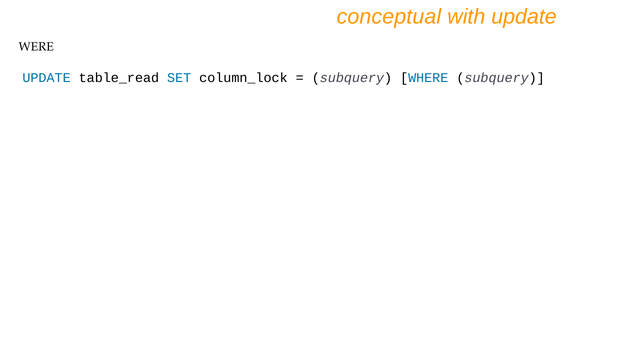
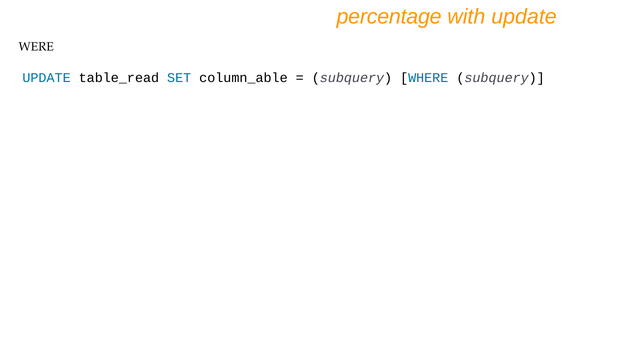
conceptual: conceptual -> percentage (389, 17)
column_lock: column_lock -> column_able (243, 78)
